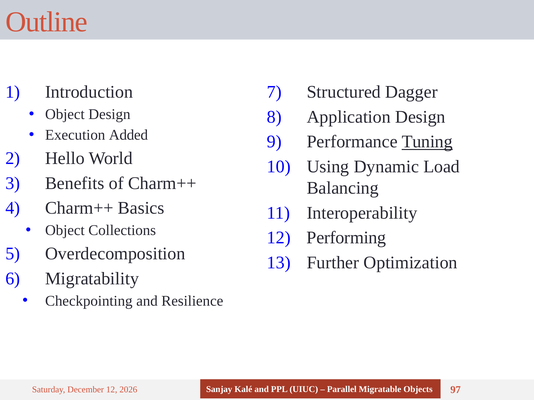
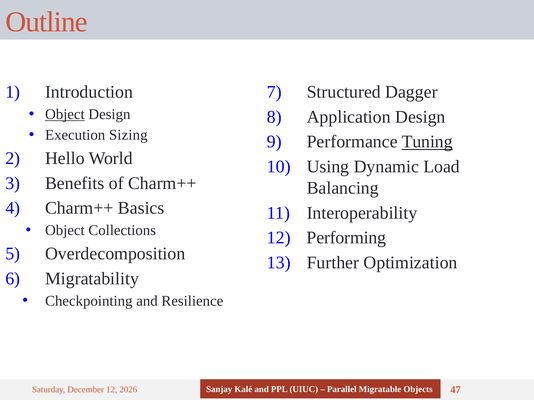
Object underline: none -> present (65, 114)
Added: Added -> Sizing (128, 135)
97: 97 -> 47 (456, 390)
